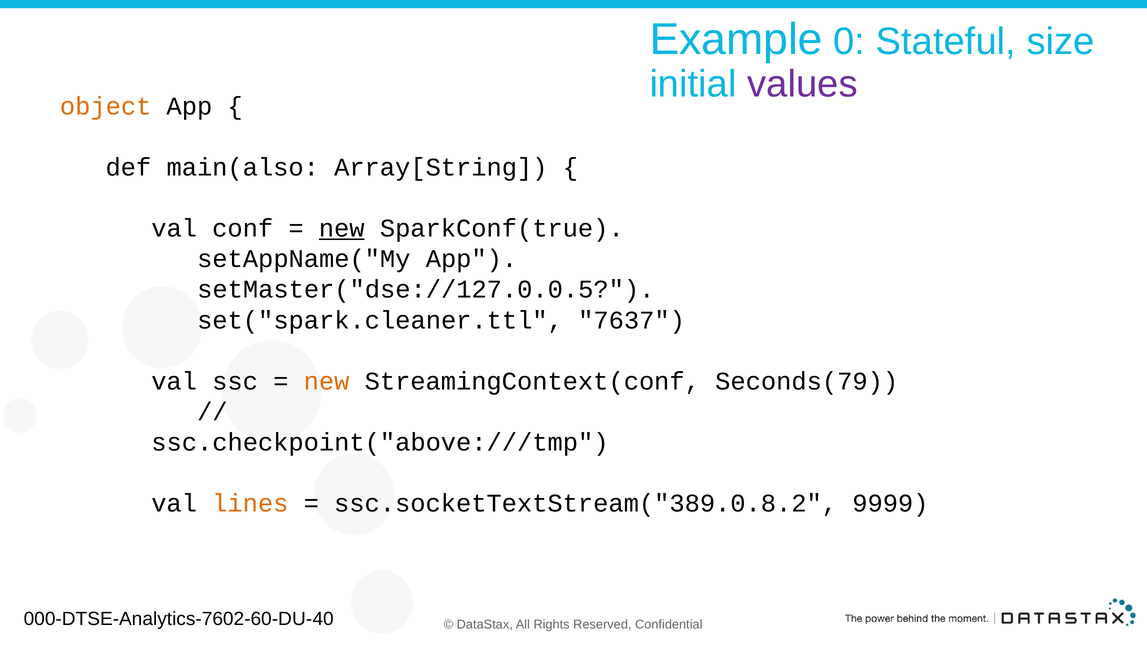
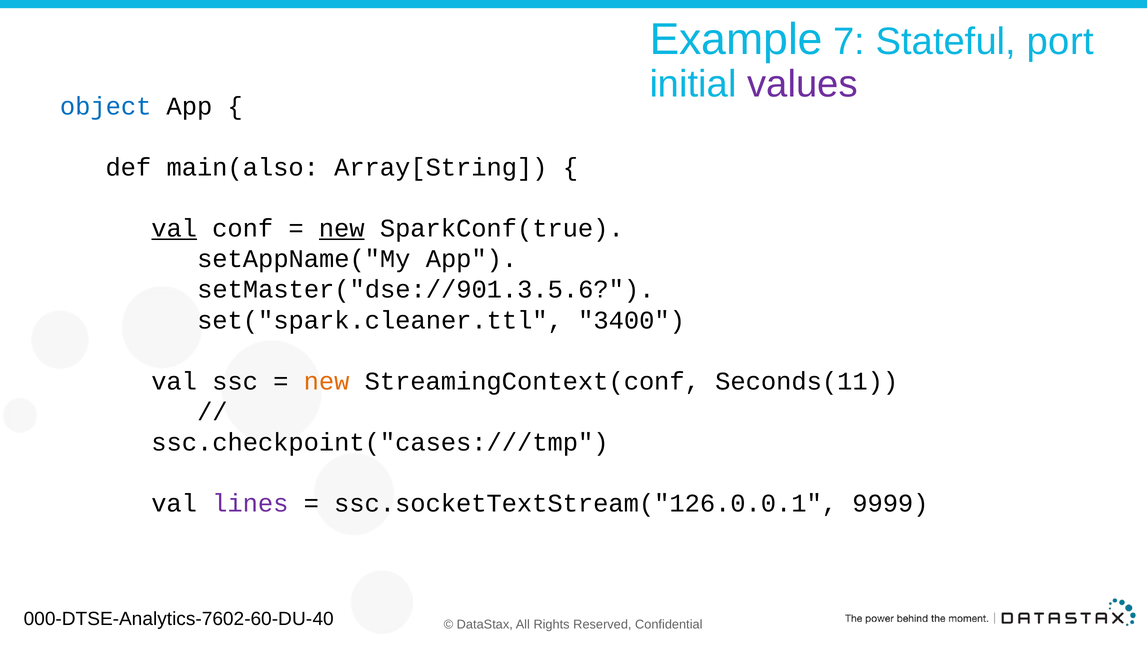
0: 0 -> 7 (849, 42)
size: size -> port (1060, 42)
object colour: orange -> blue (106, 106)
val underline: none -> present (174, 228)
setMaster("dse://127.0.0.5: setMaster("dse://127.0.0.5 -> setMaster("dse://901.3.5.6 (426, 290)
7637: 7637 -> 3400 (632, 320)
Seconds(79: Seconds(79 -> Seconds(11 (807, 381)
ssc.checkpoint("above:///tmp: ssc.checkpoint("above:///tmp -> ssc.checkpoint("cases:///tmp (380, 442)
lines colour: orange -> purple (250, 504)
ssc.socketTextStream("389.0.8.2: ssc.socketTextStream("389.0.8.2 -> ssc.socketTextStream("126.0.0.1 (586, 504)
